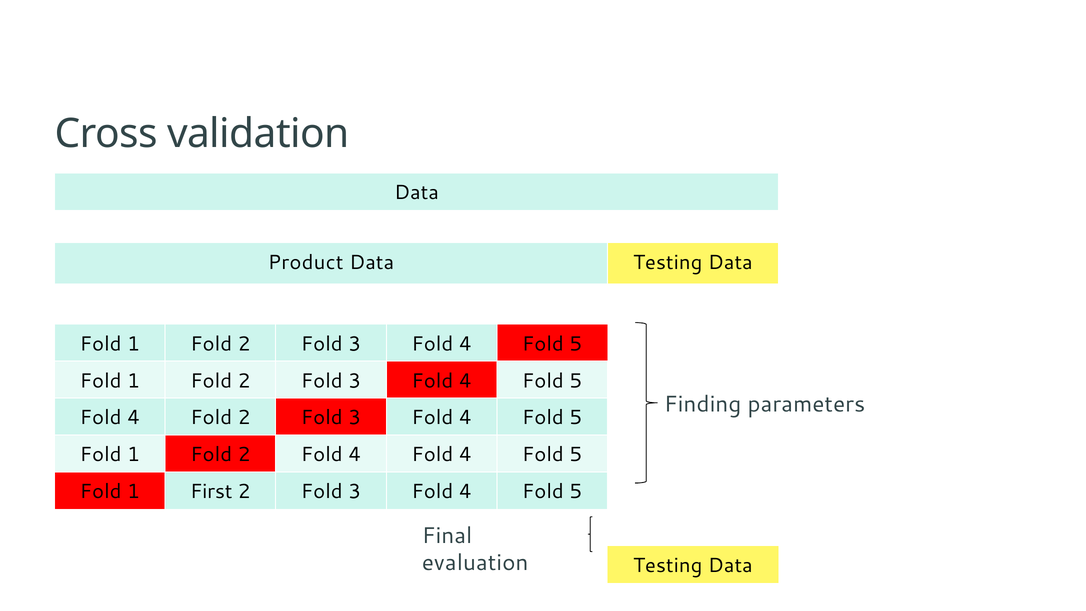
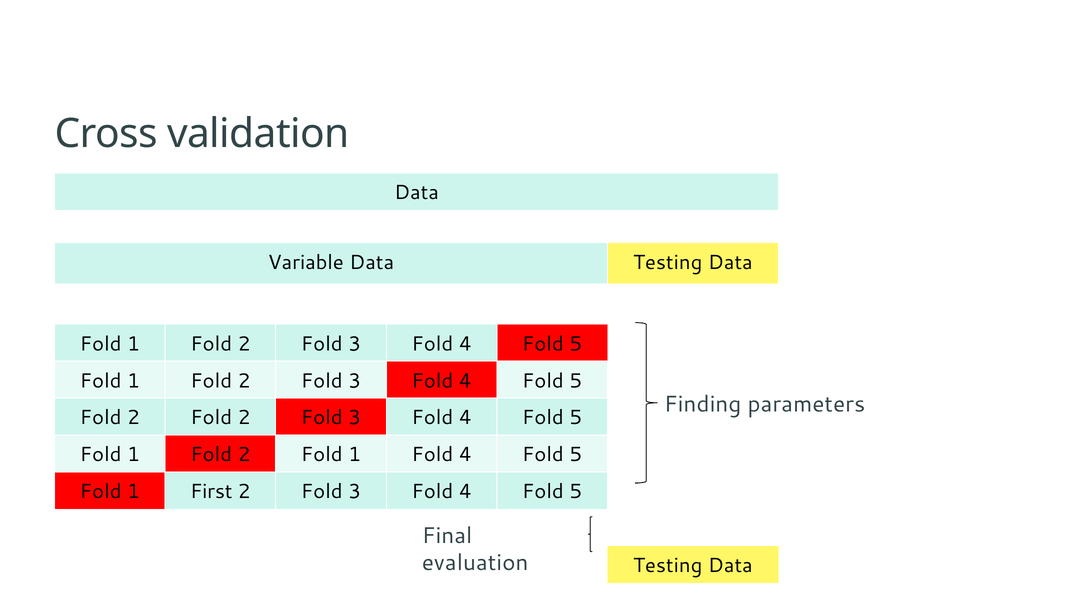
Product: Product -> Variable (306, 262)
4: 4 -> 2 (134, 418)
2 Fold 4: 4 -> 1 (355, 455)
